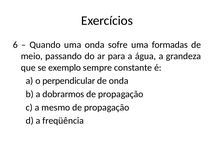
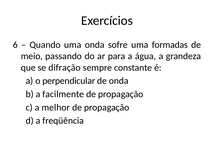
exemplo: exemplo -> difração (65, 68)
dobrarmos: dobrarmos -> facilmente (63, 94)
mesmo: mesmo -> melhor (56, 108)
